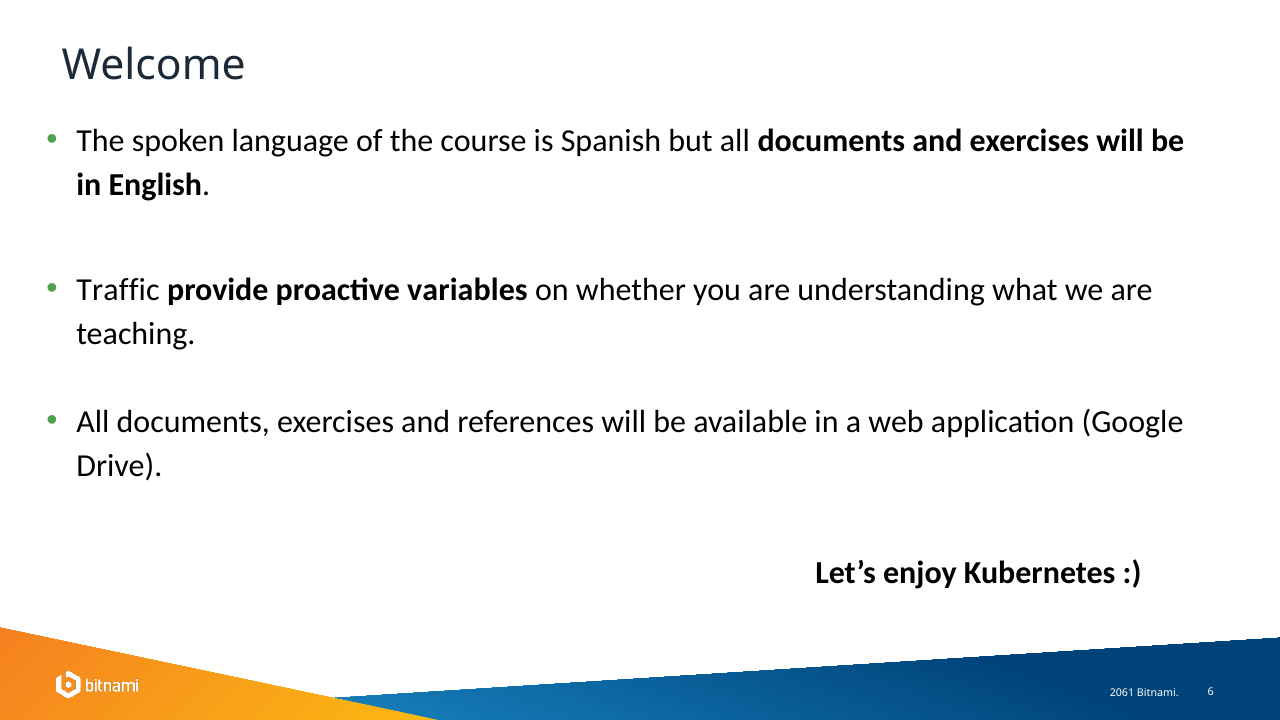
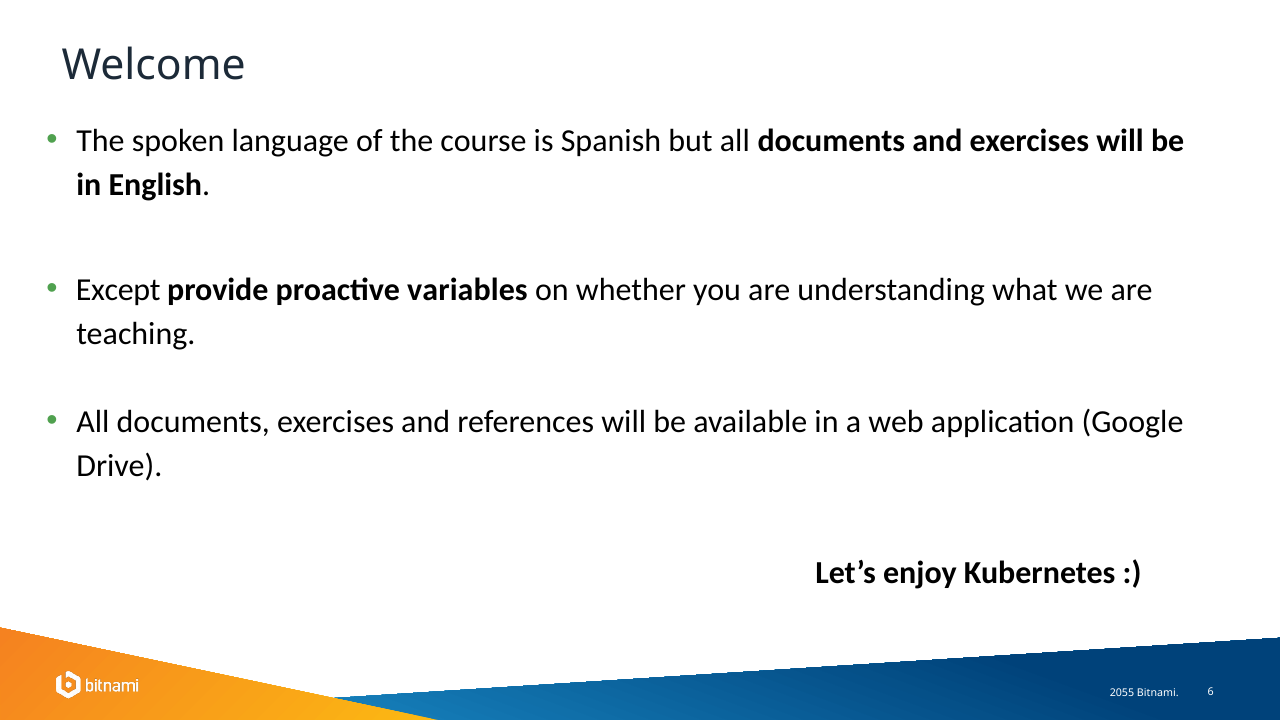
Traffic: Traffic -> Except (118, 289)
2061: 2061 -> 2055 (1122, 693)
